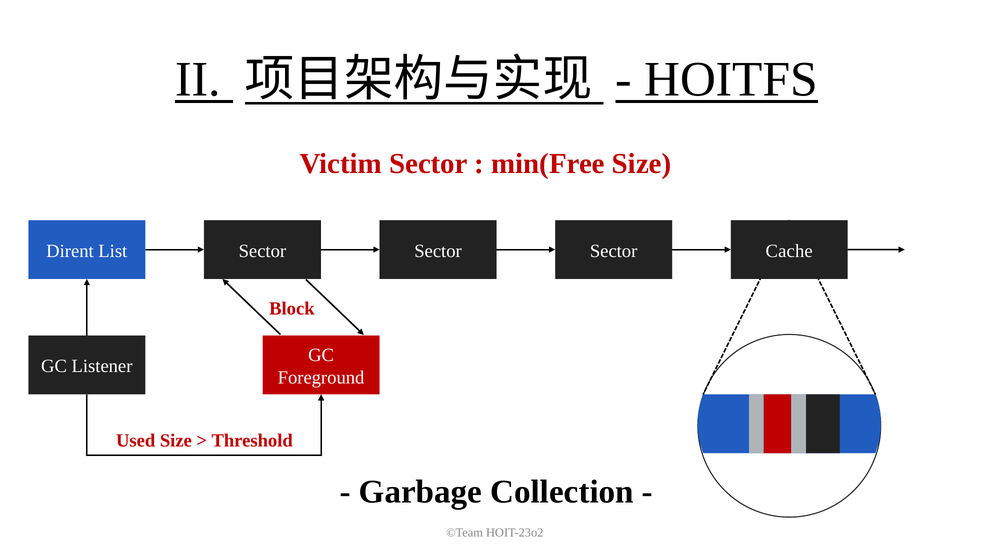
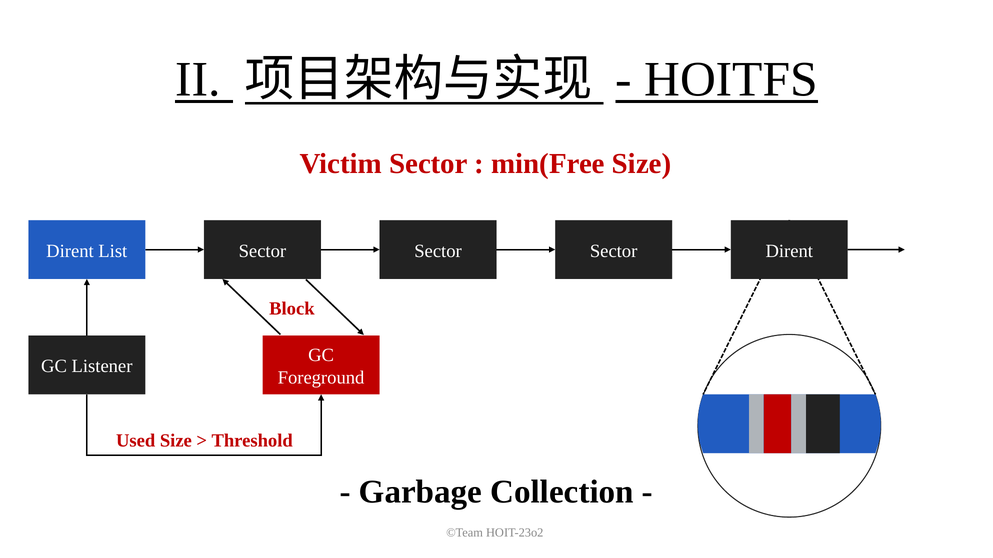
Sector Cache: Cache -> Dirent (789, 251)
